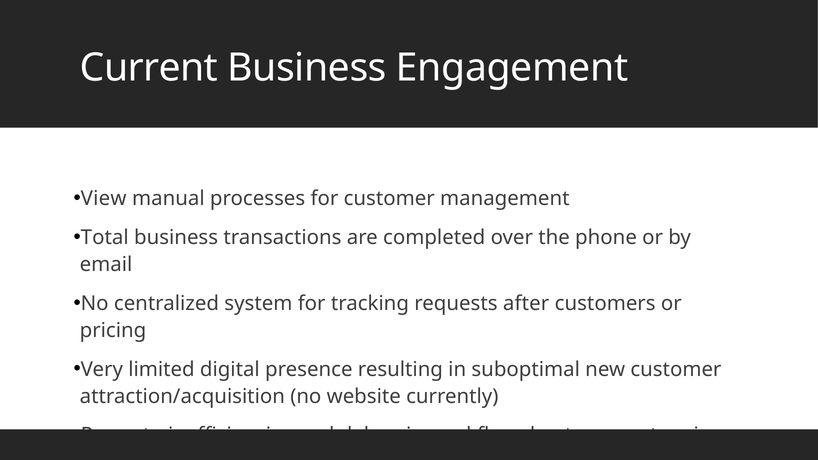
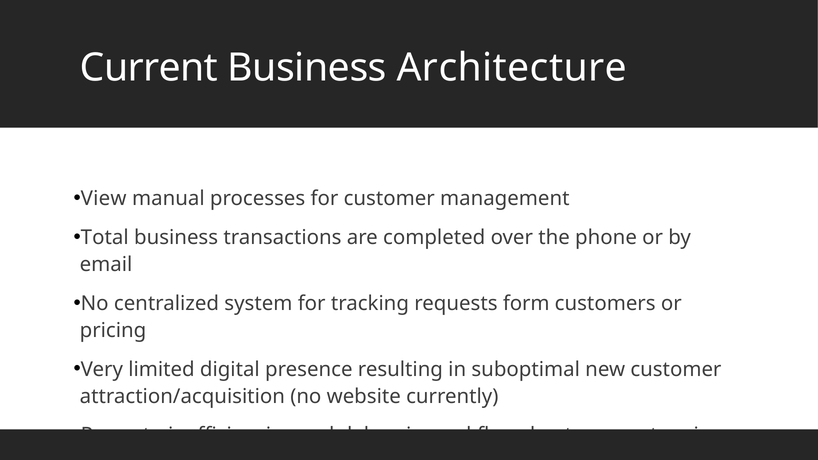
Engagement: Engagement -> Architecture (512, 68)
after: after -> form (526, 304)
